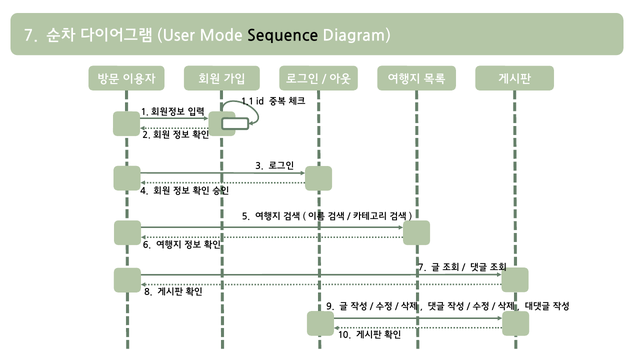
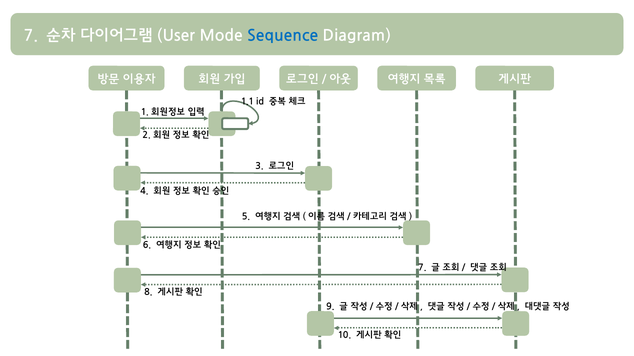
Sequence colour: black -> blue (283, 35)
